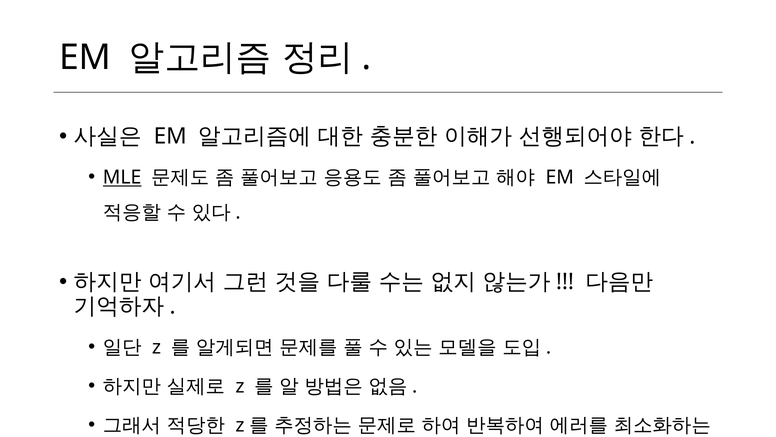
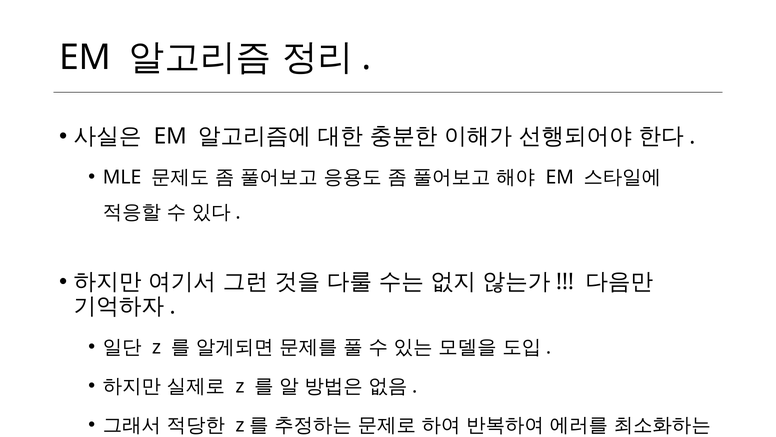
MLE underline: present -> none (122, 177)
